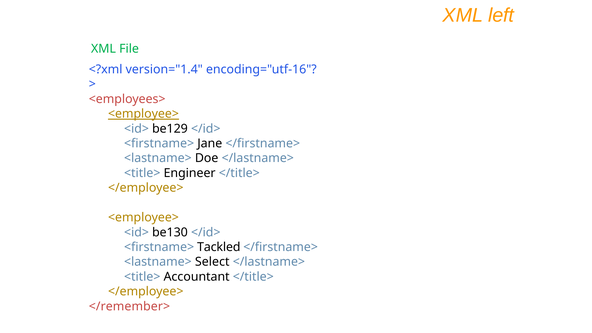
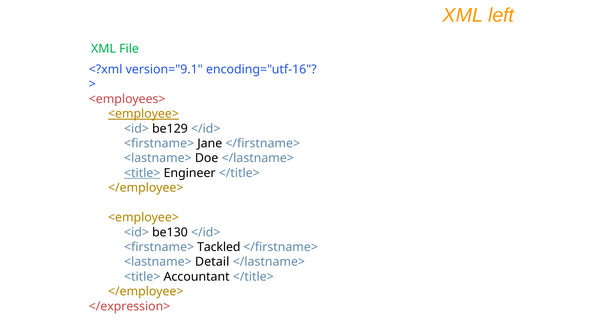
version="1.4: version="1.4 -> version="9.1 (164, 69)
<title> underline: none -> present (142, 173)
Select: Select -> Detail (212, 262)
</remember>: </remember> -> </expression> (129, 306)
